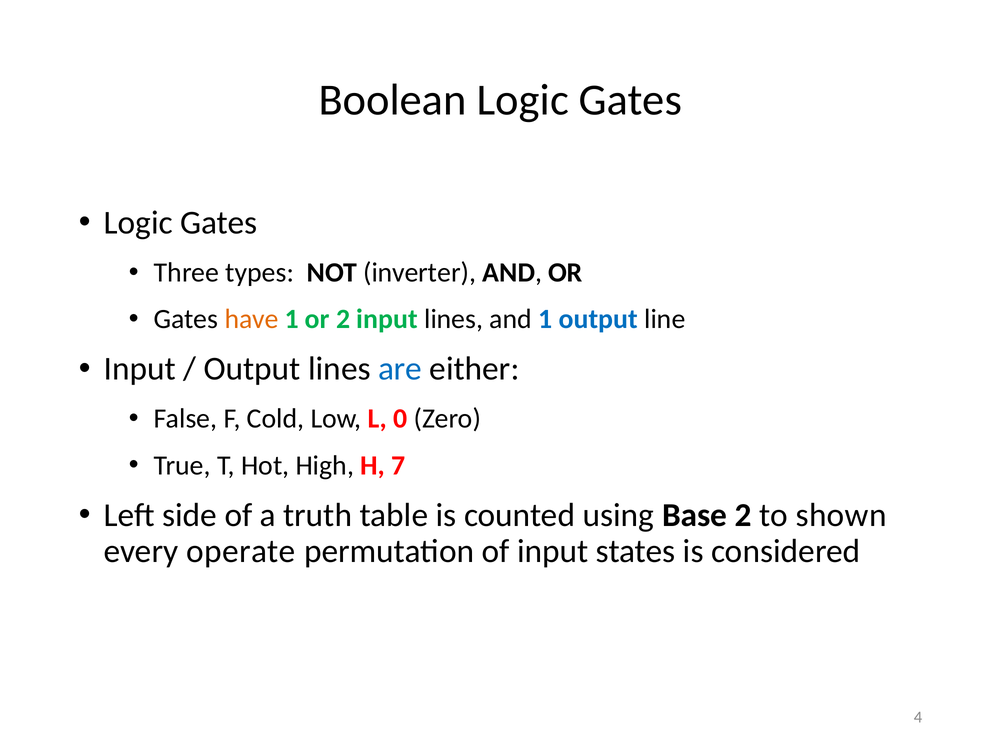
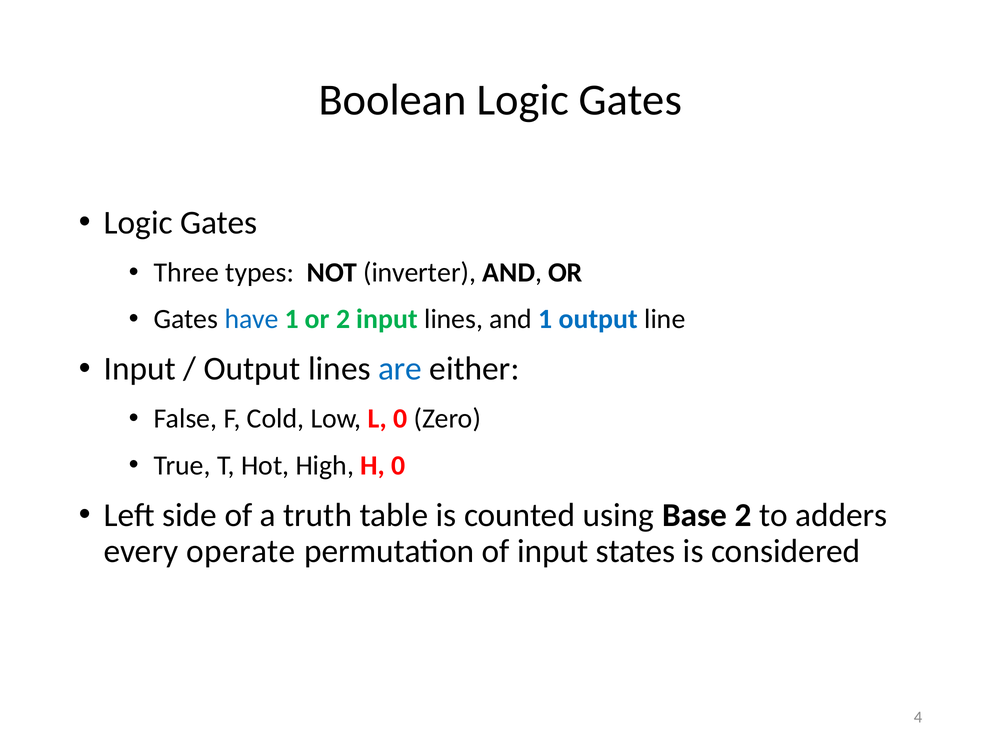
have colour: orange -> blue (251, 319)
H 7: 7 -> 0 (398, 465)
shown: shown -> adders (841, 515)
